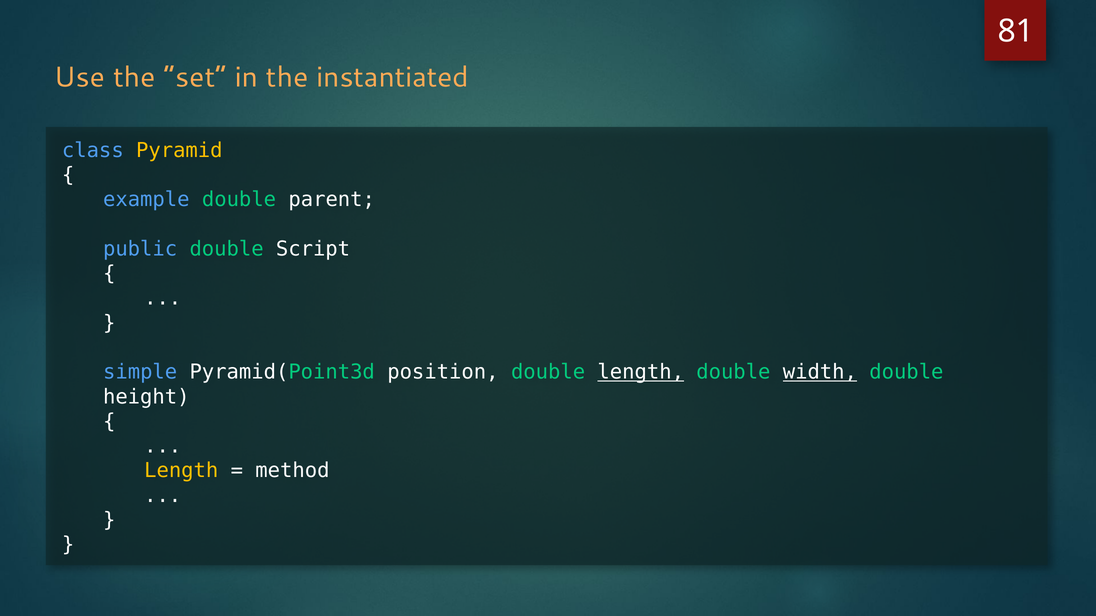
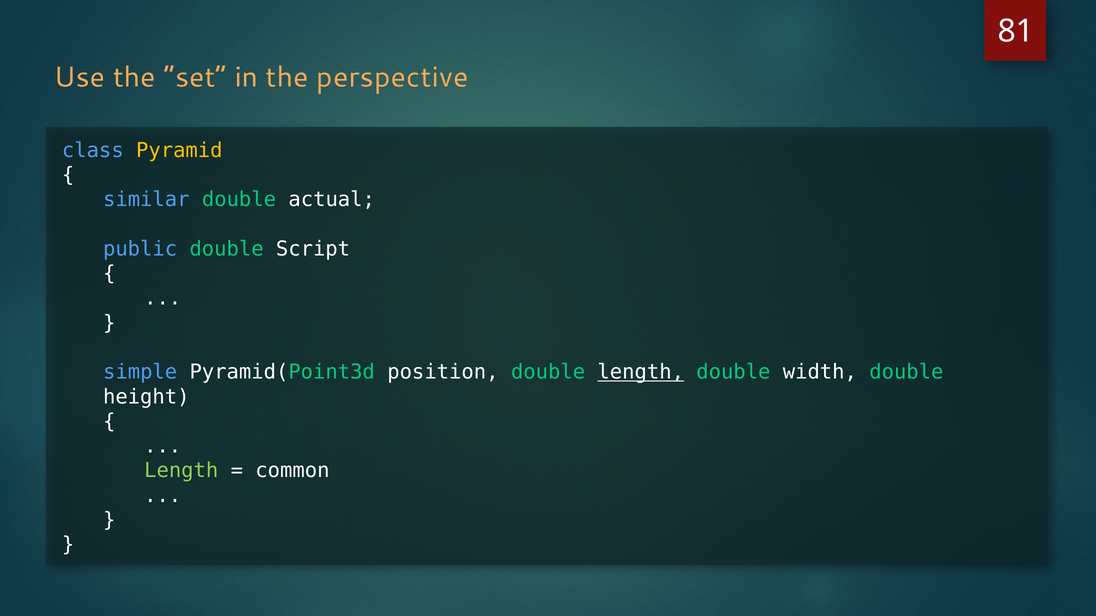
instantiated: instantiated -> perspective (392, 77)
example: example -> similar (146, 200)
parent: parent -> actual (332, 200)
width underline: present -> none (820, 372)
Length colour: yellow -> light green (181, 471)
method: method -> common (292, 471)
